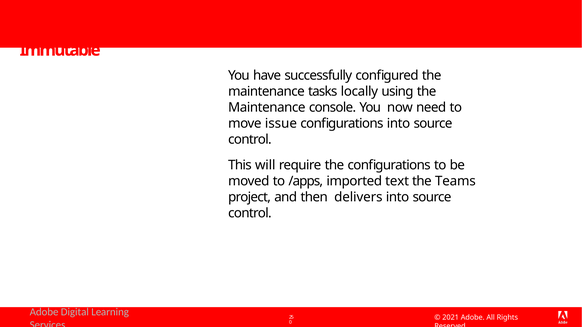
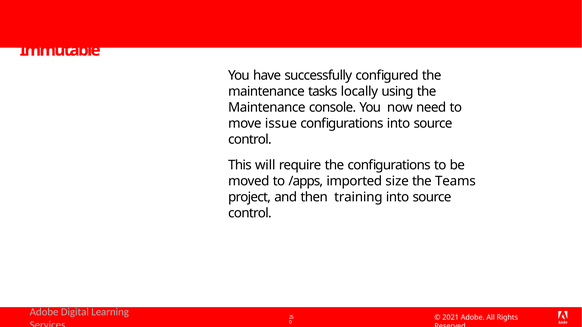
text: text -> size (397, 181)
delivers: delivers -> training (358, 197)
